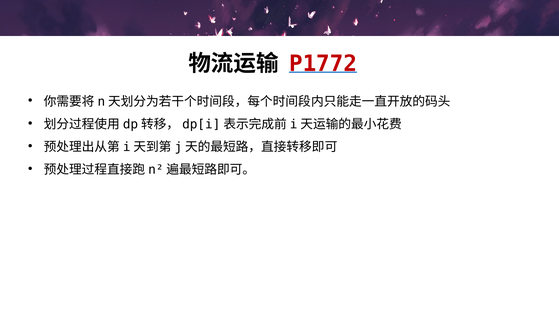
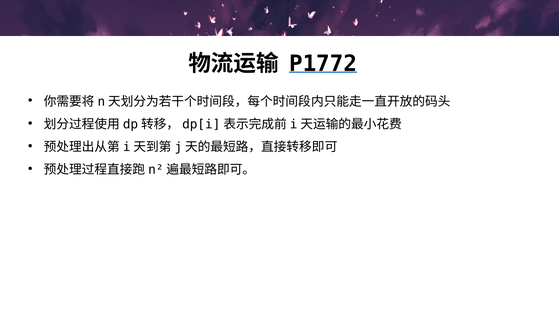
P1772 colour: red -> black (323, 64)
